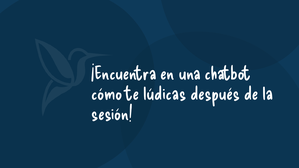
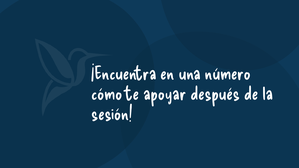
chatbot: chatbot -> número (228, 74)
lúdicas: lúdicas -> apoyar (165, 94)
